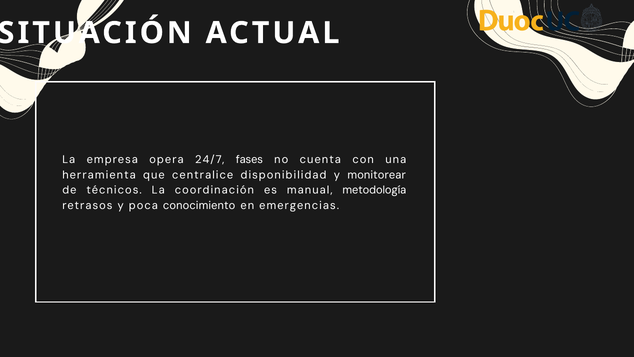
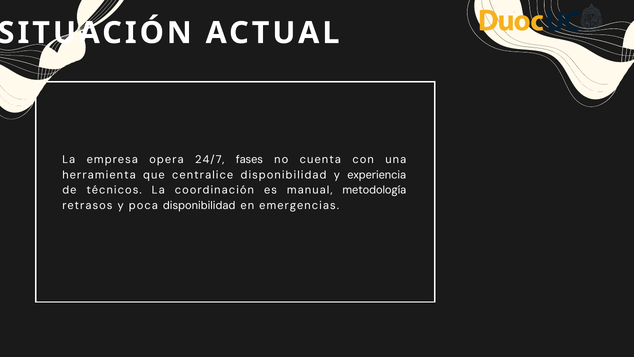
monitorear: monitorear -> experiencia (377, 175)
poca conocimiento: conocimiento -> disponibilidad (199, 205)
